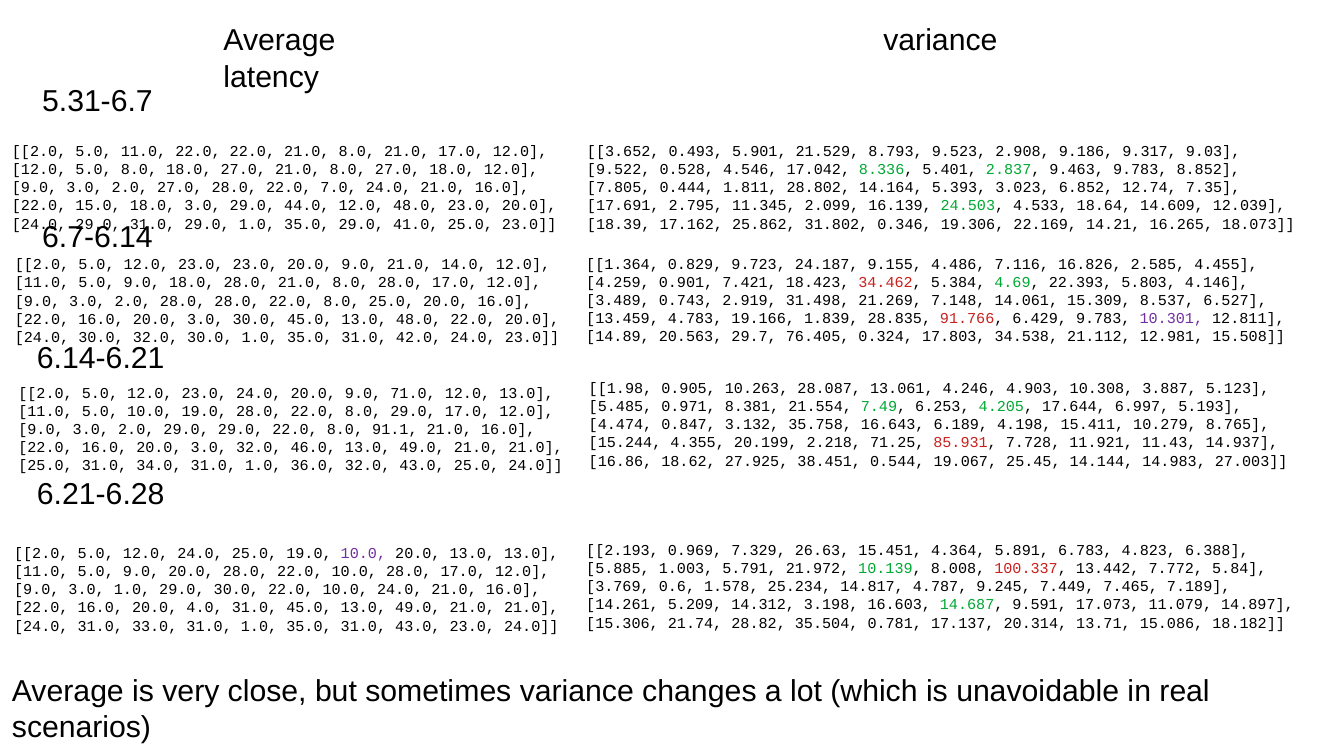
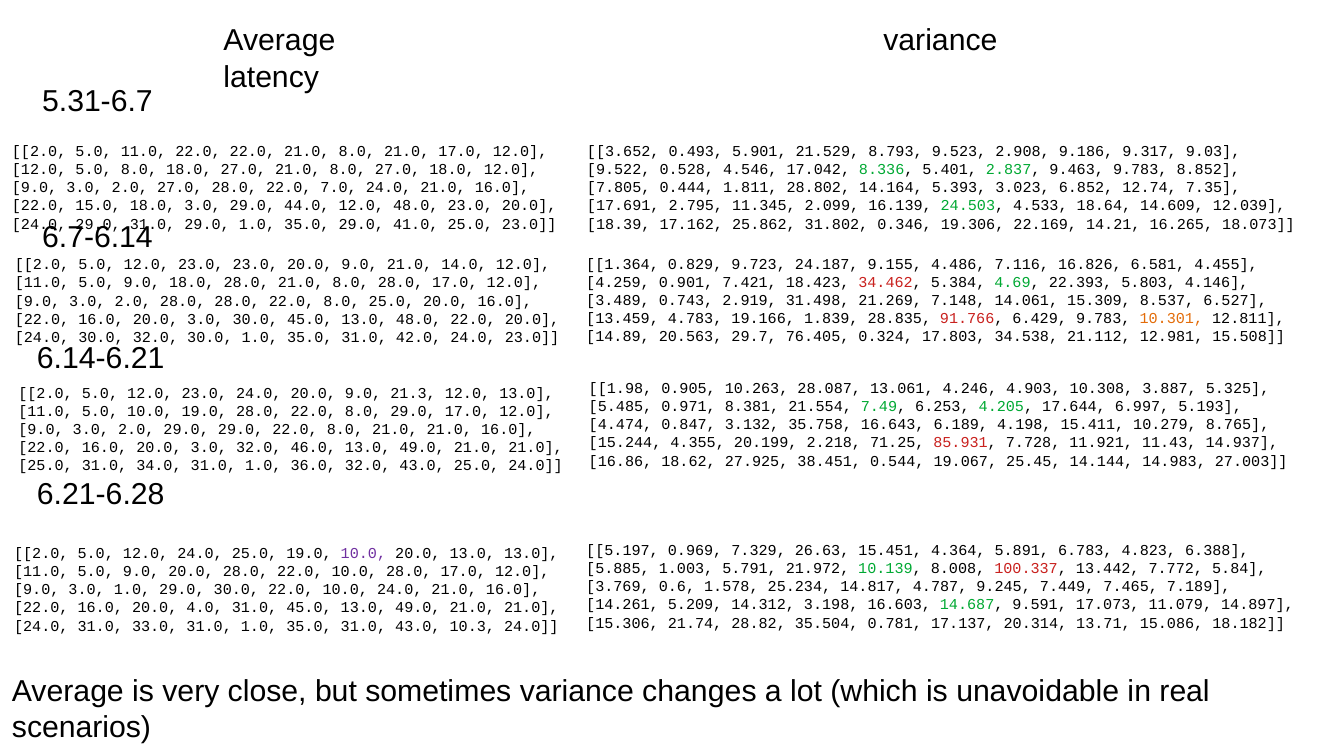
2.585: 2.585 -> 6.581 (1158, 264)
10.301 colour: purple -> orange (1171, 319)
5.123: 5.123 -> 5.325 (1238, 388)
71.0: 71.0 -> 21.3 (413, 393)
22.0 8.0 91.1: 91.1 -> 21.0 (395, 429)
2.193: 2.193 -> 5.197 (623, 550)
43.0 23.0: 23.0 -> 10.3 (472, 626)
